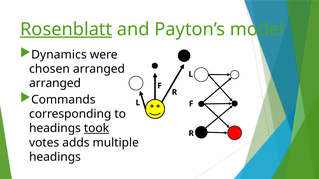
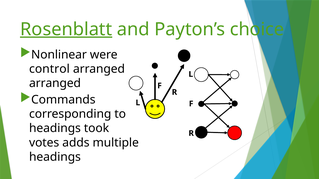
model: model -> choice (257, 29)
Dynamics: Dynamics -> Nonlinear (59, 55)
chosen: chosen -> control (49, 69)
took underline: present -> none (97, 129)
